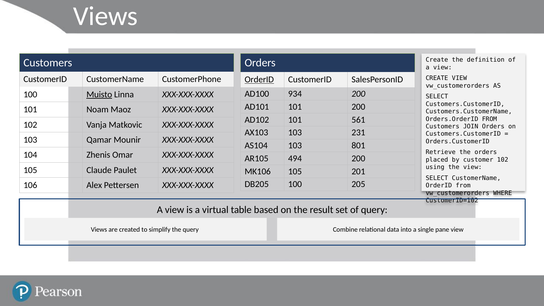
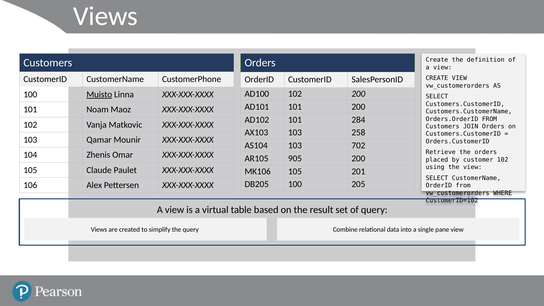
OrderID underline: present -> none (259, 80)
AD100 934: 934 -> 102 (295, 94)
561: 561 -> 284 (358, 120)
231: 231 -> 258 (358, 133)
801: 801 -> 702 (358, 146)
494: 494 -> 905 (295, 158)
